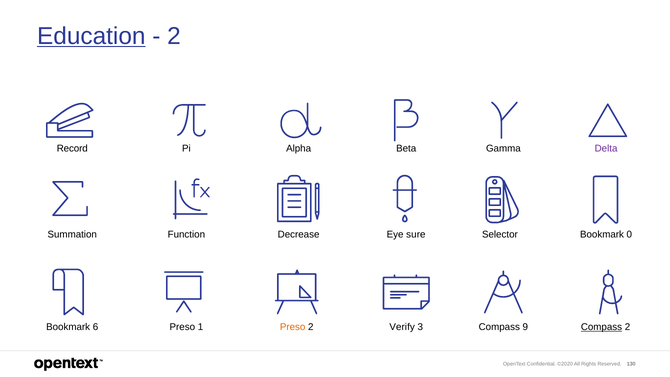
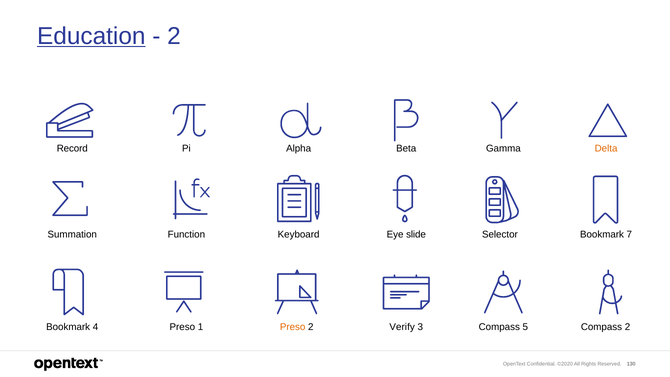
Delta colour: purple -> orange (606, 149)
Decrease: Decrease -> Keyboard (299, 235)
sure: sure -> slide (416, 235)
0: 0 -> 7 (629, 235)
6: 6 -> 4 (96, 327)
9: 9 -> 5 (525, 327)
Compass underline: present -> none (601, 327)
